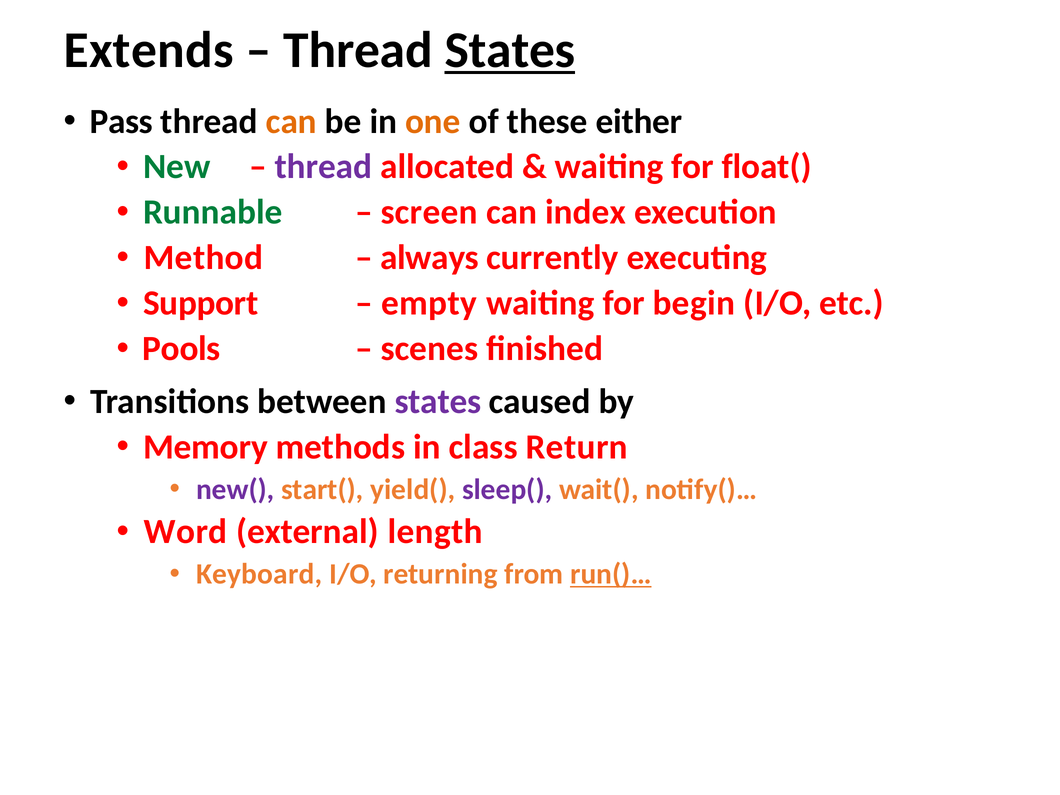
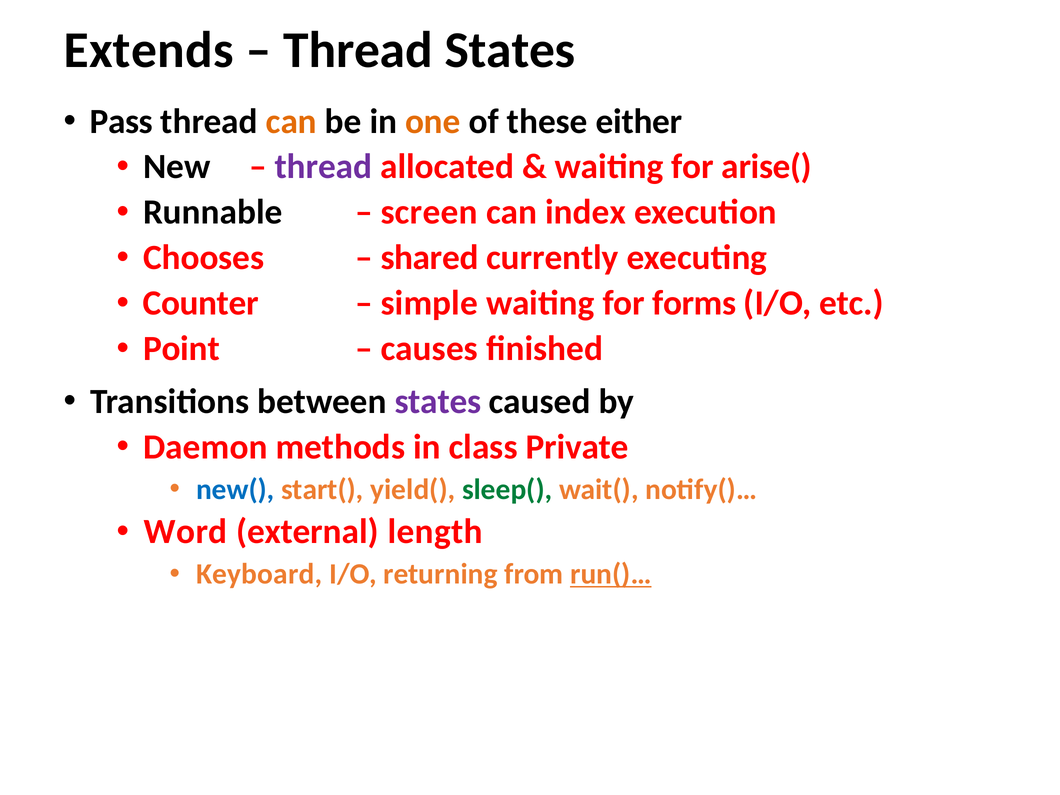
States underline: present -> none (510, 50)
New colour: green -> black (177, 167)
float(: float( -> arise( (767, 167)
Runnable colour: green -> black (213, 212)
Method: Method -> Chooses (204, 258)
always: always -> shared (430, 258)
Support: Support -> Counter (201, 303)
empty: empty -> simple (429, 303)
begin: begin -> forms (694, 303)
Pools: Pools -> Point (181, 349)
scenes: scenes -> causes (429, 349)
Memory: Memory -> Daemon (205, 447)
Return: Return -> Private (577, 447)
new( colour: purple -> blue (235, 489)
sleep( colour: purple -> green (507, 489)
